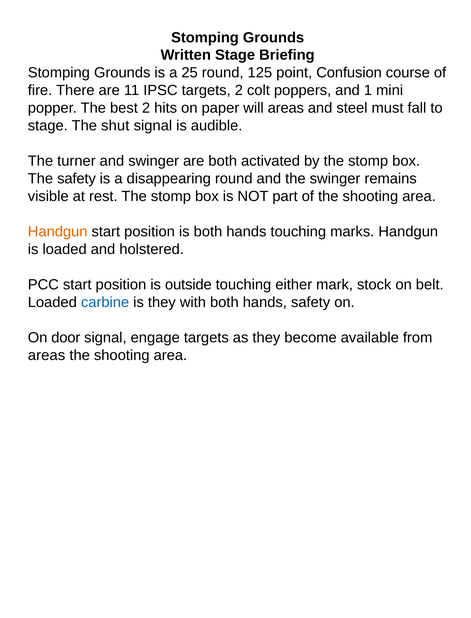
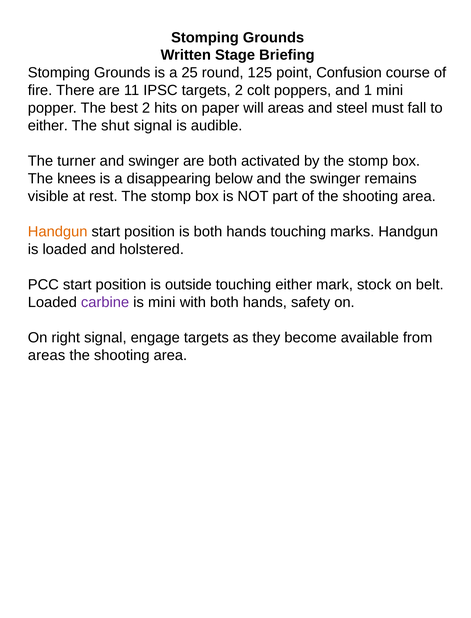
stage: stage -> either (48, 126)
The safety: safety -> knees (77, 179)
disappearing round: round -> below (234, 179)
carbine colour: blue -> purple (105, 302)
is they: they -> mini (162, 302)
door: door -> right (66, 338)
